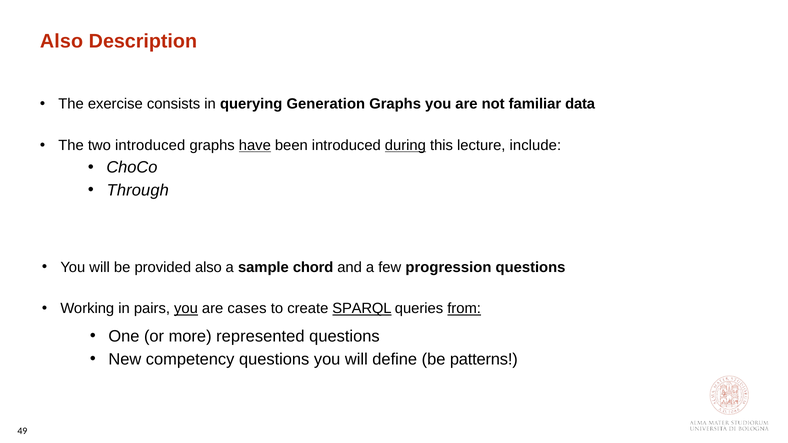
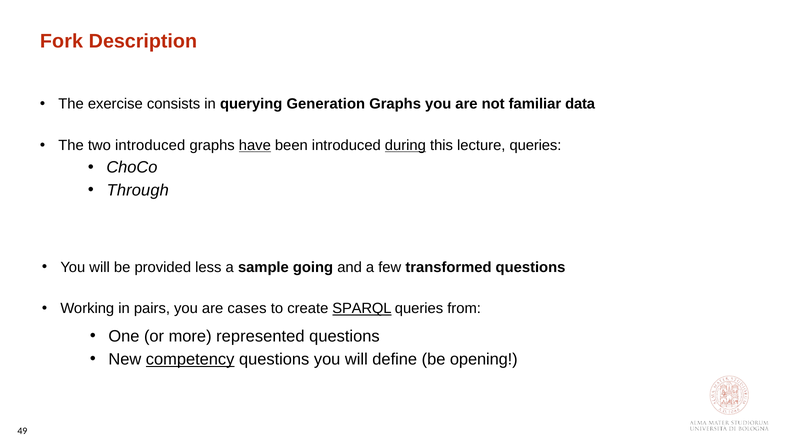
Also: Also -> Fork (61, 41)
lecture include: include -> queries (535, 146)
provided also: also -> less (208, 267)
chord: chord -> going (313, 267)
progression: progression -> transformed (448, 267)
you underline: present -> none (186, 309)
from underline: present -> none (464, 309)
competency underline: none -> present (190, 359)
patterns: patterns -> opening (484, 359)
